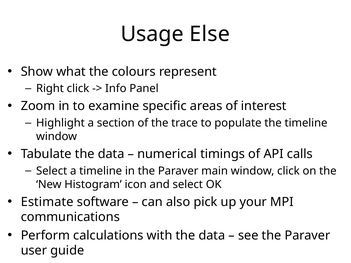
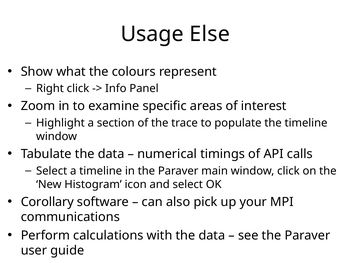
Estimate: Estimate -> Corollary (47, 202)
